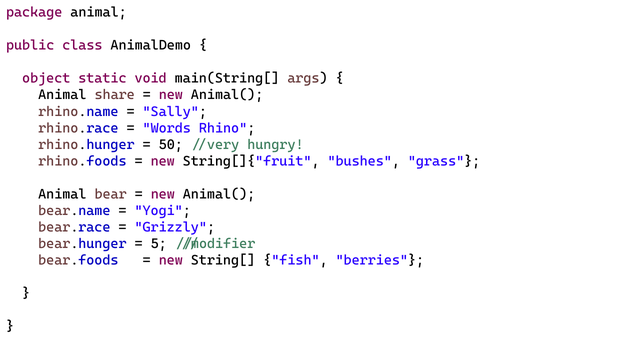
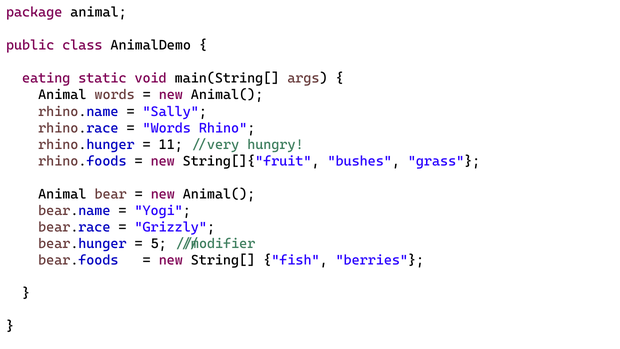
object: object -> eating (46, 78)
Animal share: share -> words (115, 95)
50: 50 -> 11 (171, 144)
